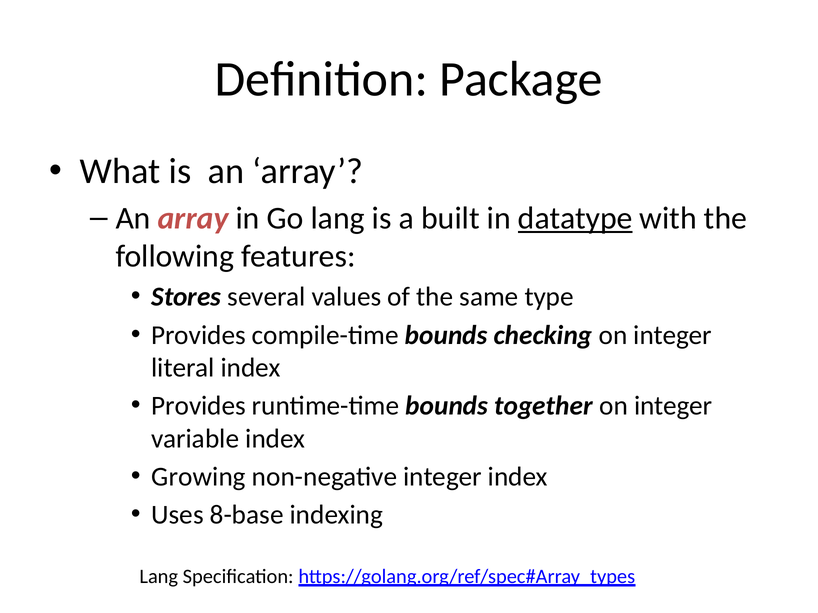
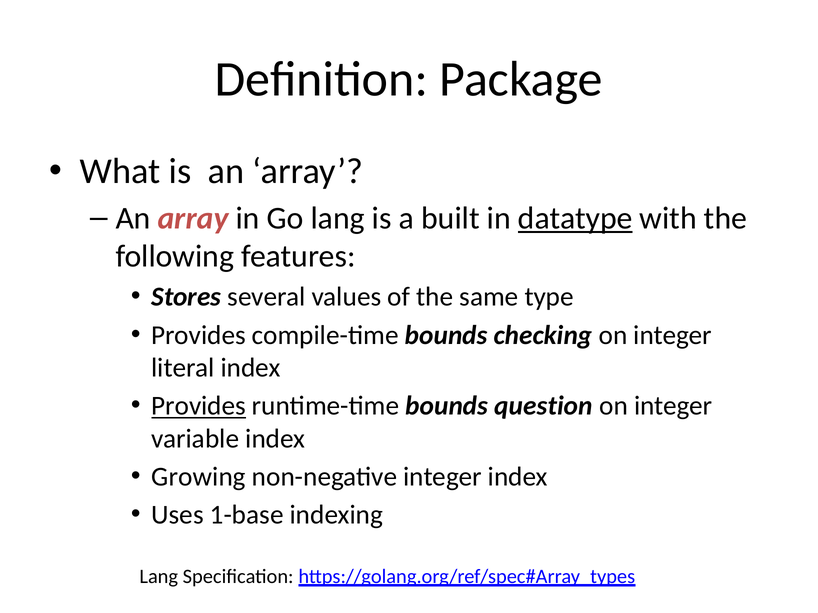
Provides underline: none -> present (199, 406)
together: together -> question (543, 406)
8-base: 8-base -> 1-base (247, 515)
